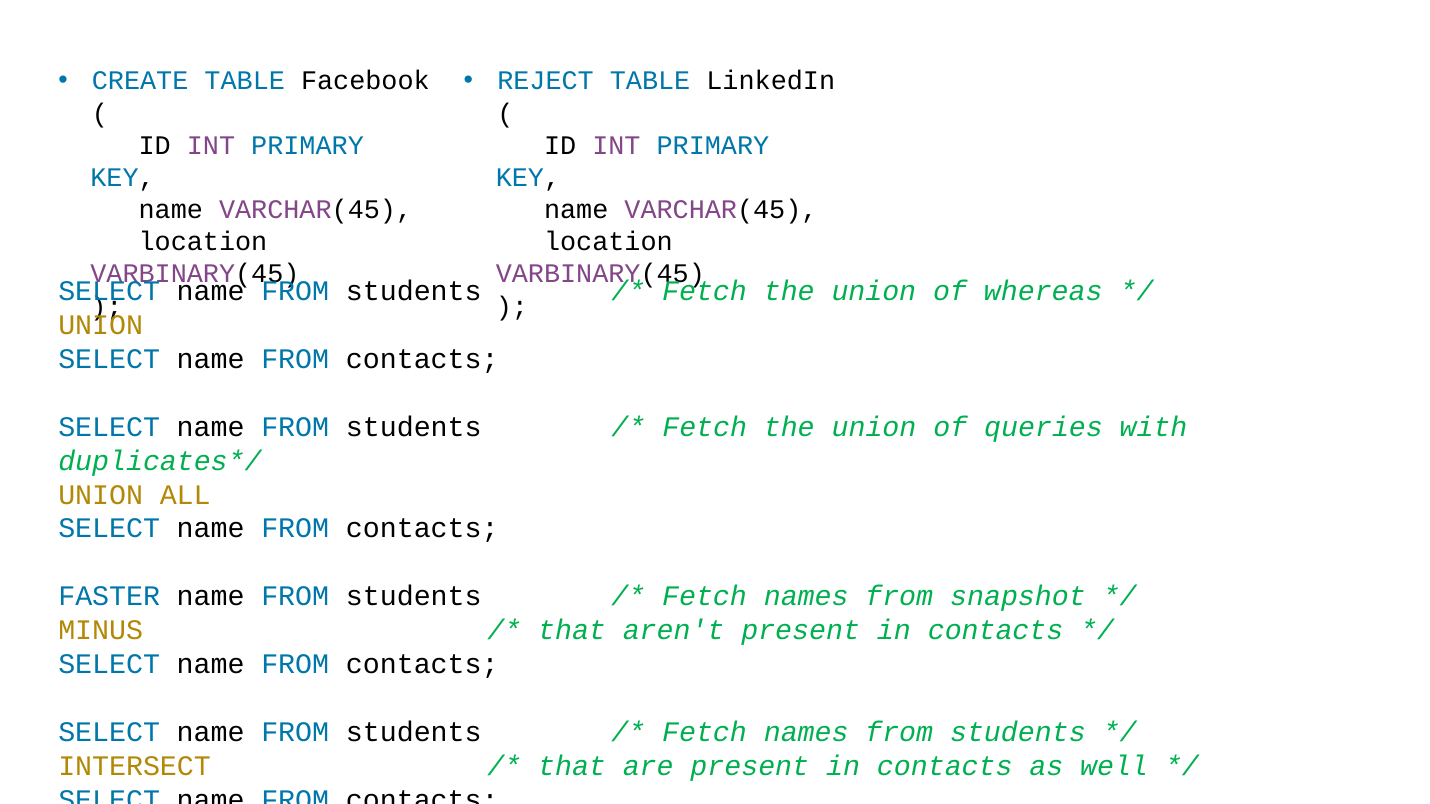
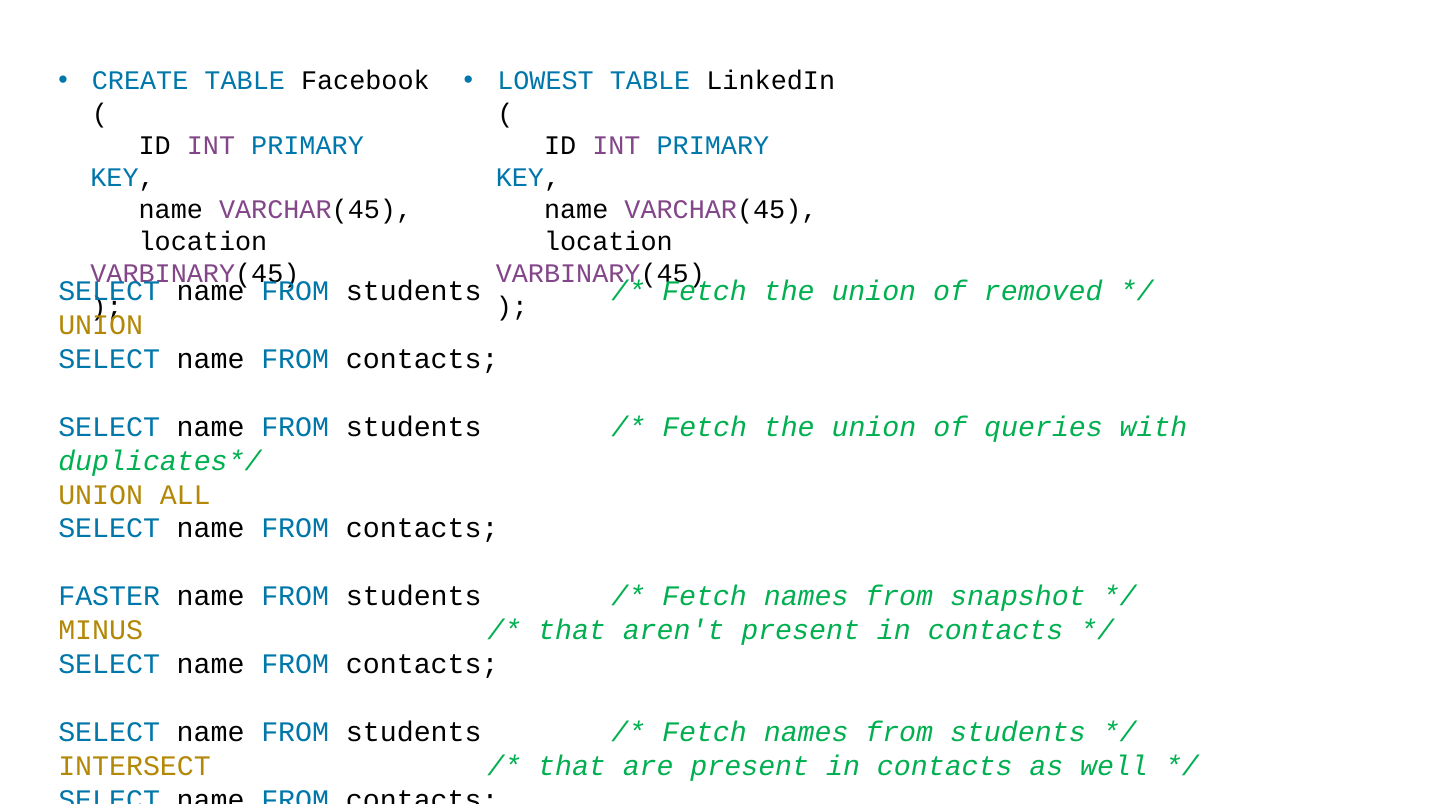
REJECT: REJECT -> LOWEST (546, 81)
whereas: whereas -> removed (1043, 291)
